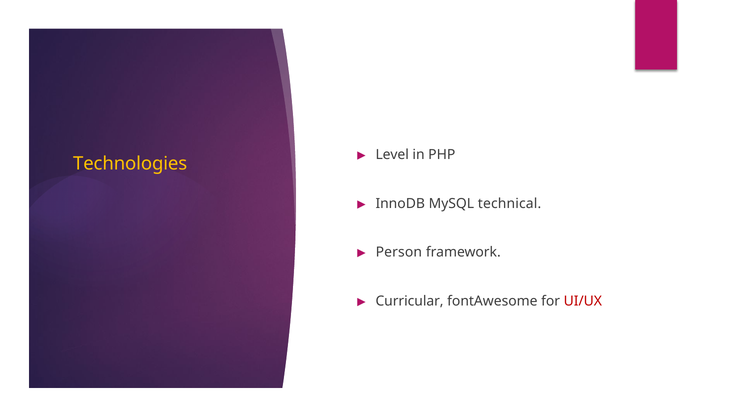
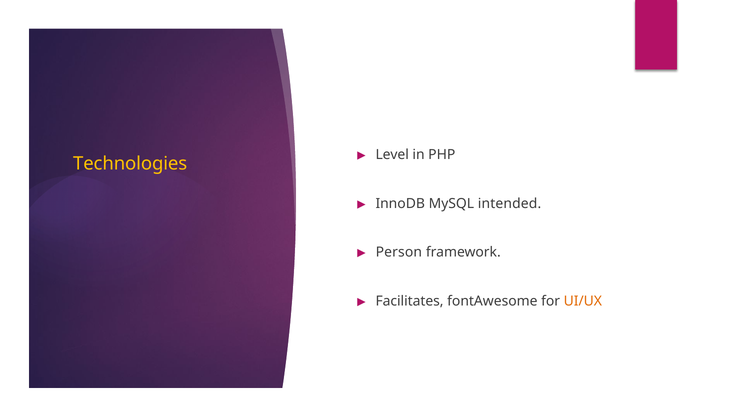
technical: technical -> intended (510, 204)
Curricular: Curricular -> Facilitates (410, 301)
UI/UX colour: red -> orange (583, 301)
